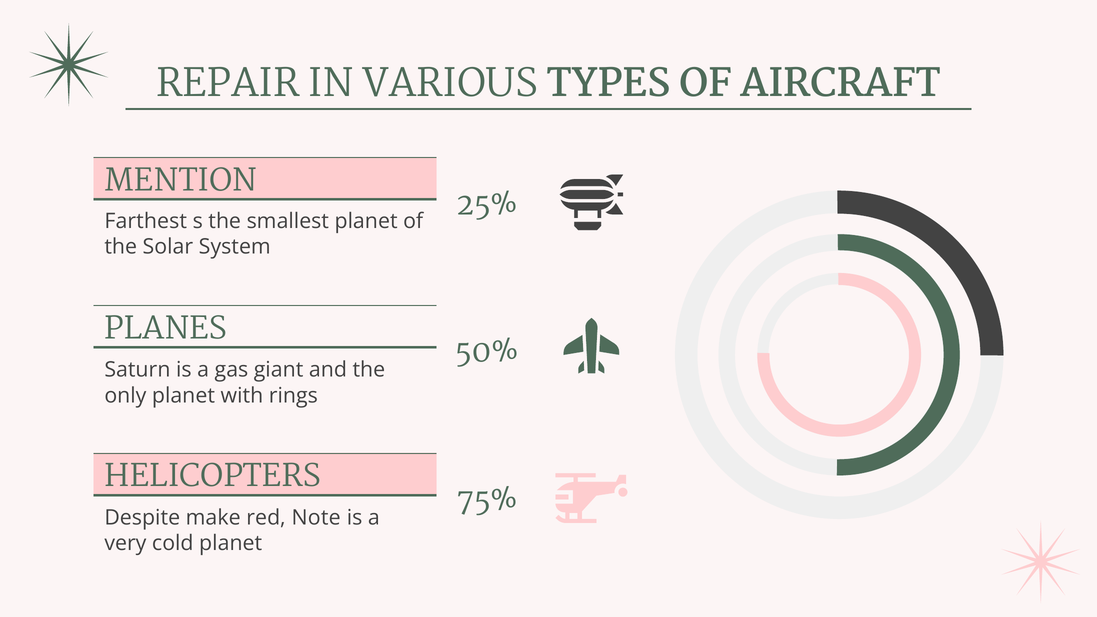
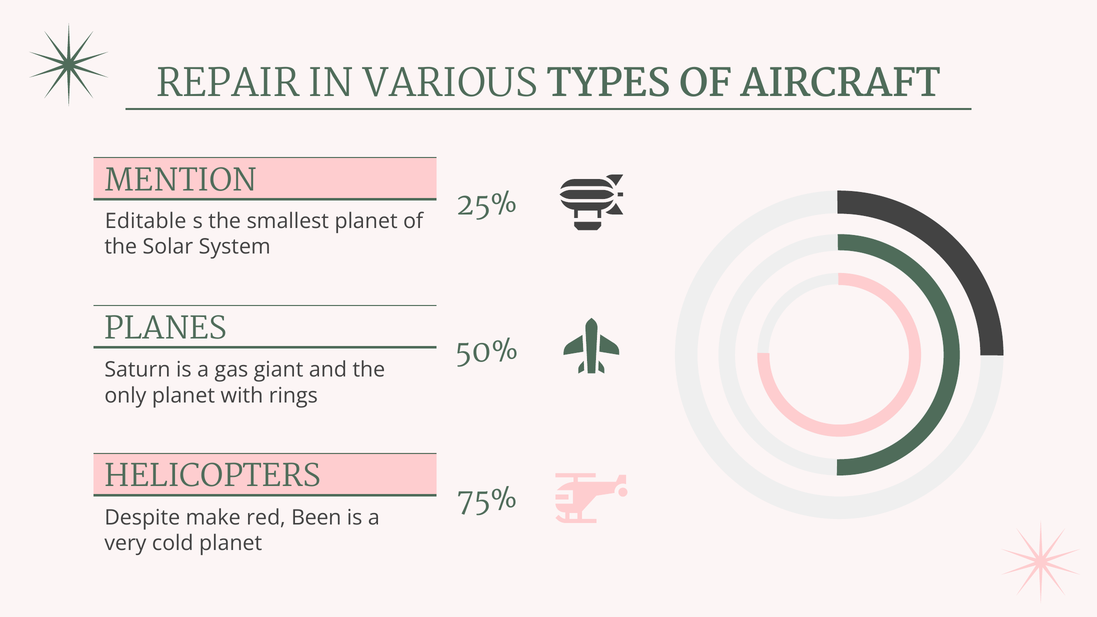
Farthest: Farthest -> Editable (146, 221)
Note: Note -> Been (316, 518)
